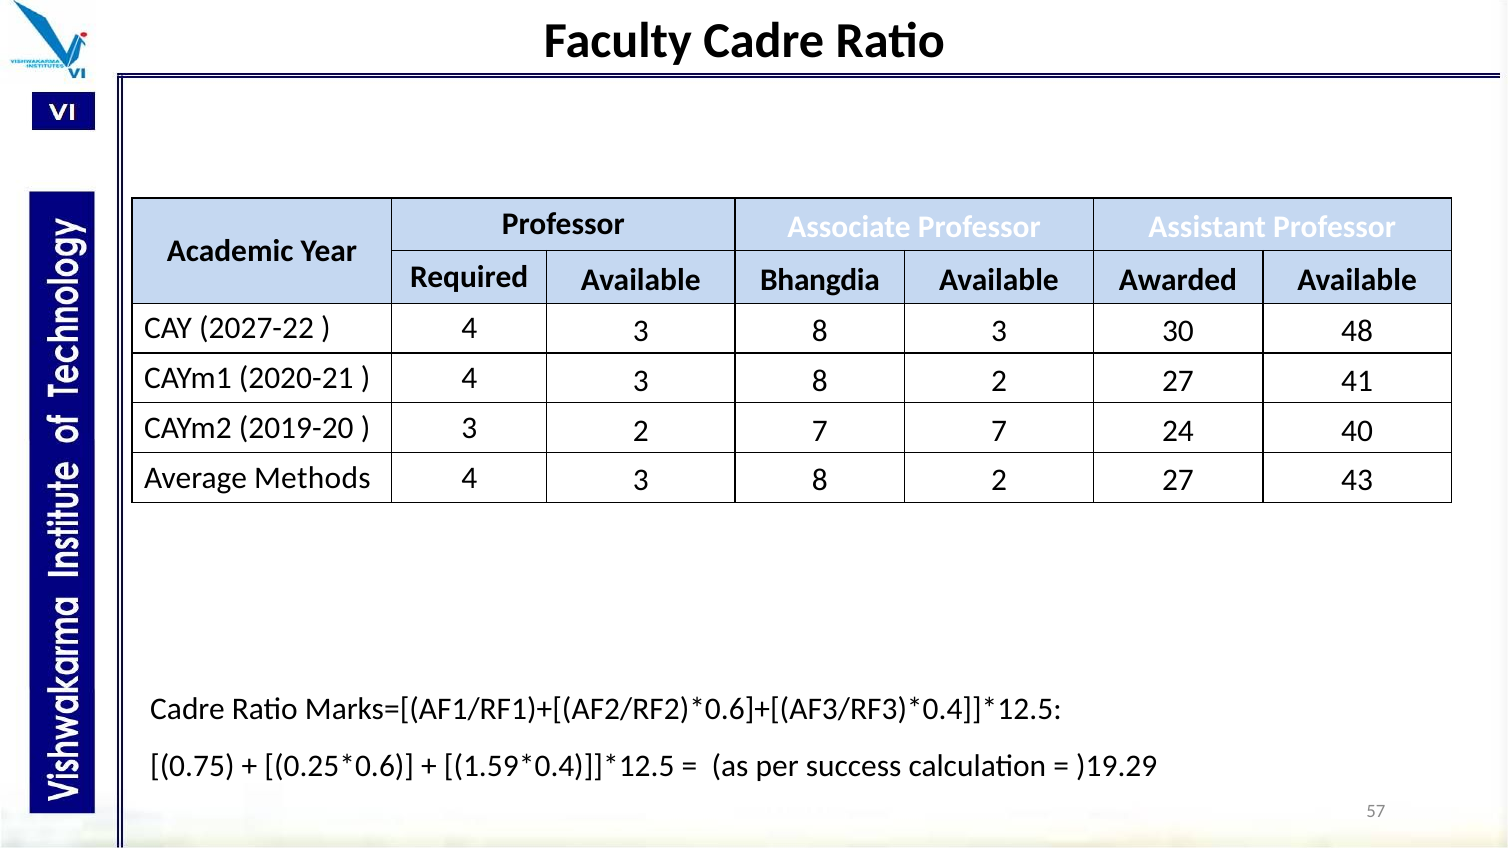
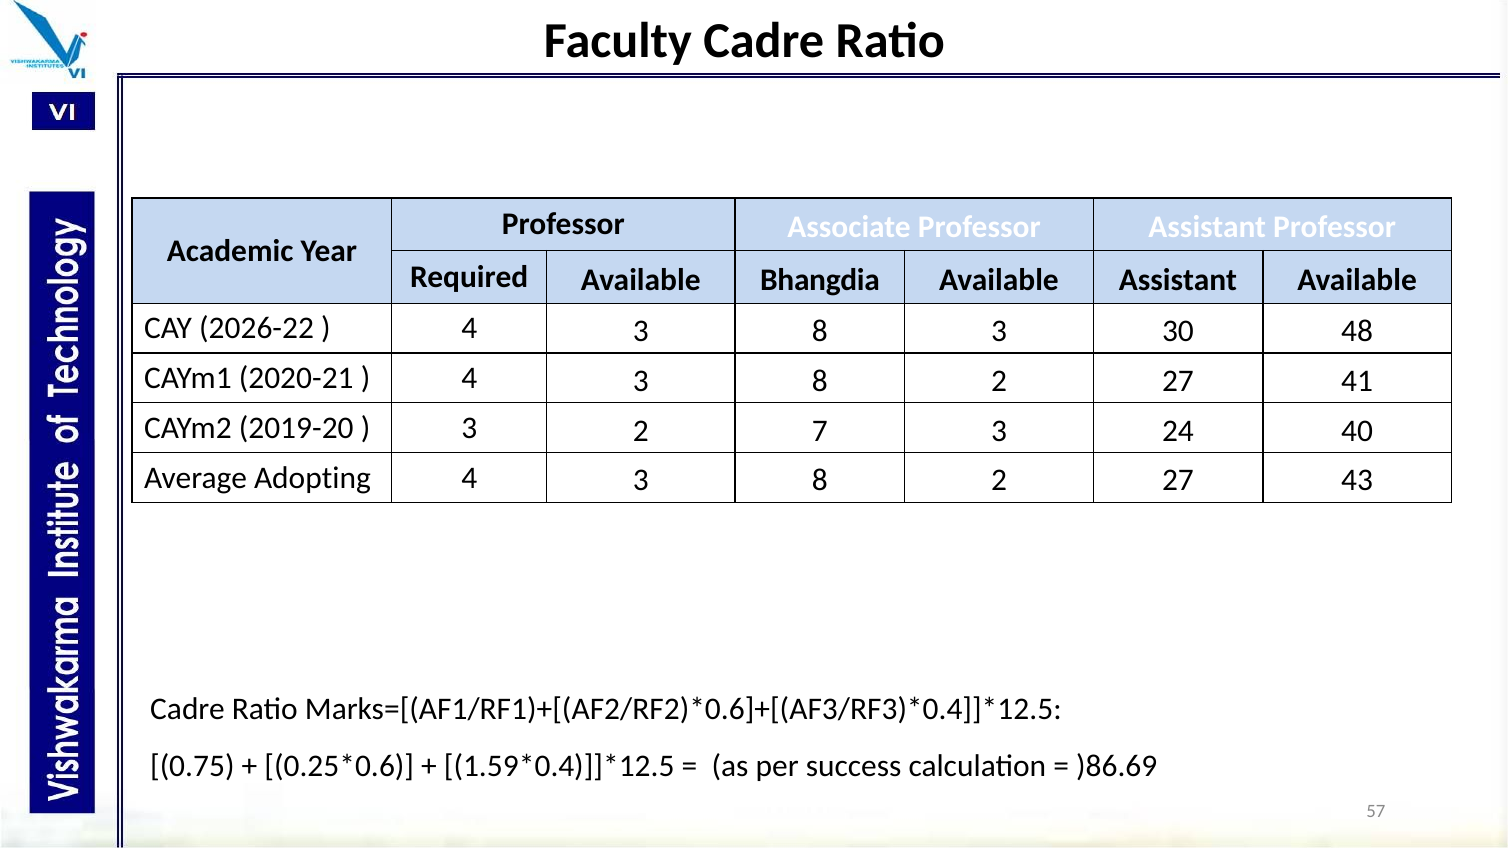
Available Awarded: Awarded -> Assistant (1178, 280)
2027-22: 2027-22 -> 2026-22 (257, 329)
7 7: 7 -> 3 (999, 431)
Methods: Methods -> Adopting (312, 478)
)19.29: )19.29 -> )86.69 (1117, 766)
